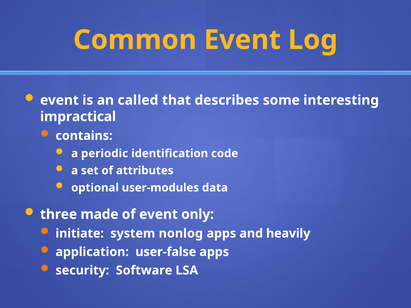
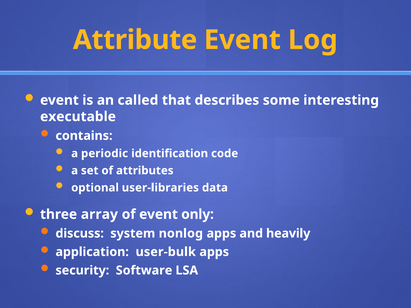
Common: Common -> Attribute (135, 40)
impractical: impractical -> executable (78, 117)
user-modules: user-modules -> user-libraries (160, 188)
made: made -> array (99, 214)
initiate: initiate -> discuss (80, 234)
user-false: user-false -> user-bulk (166, 252)
